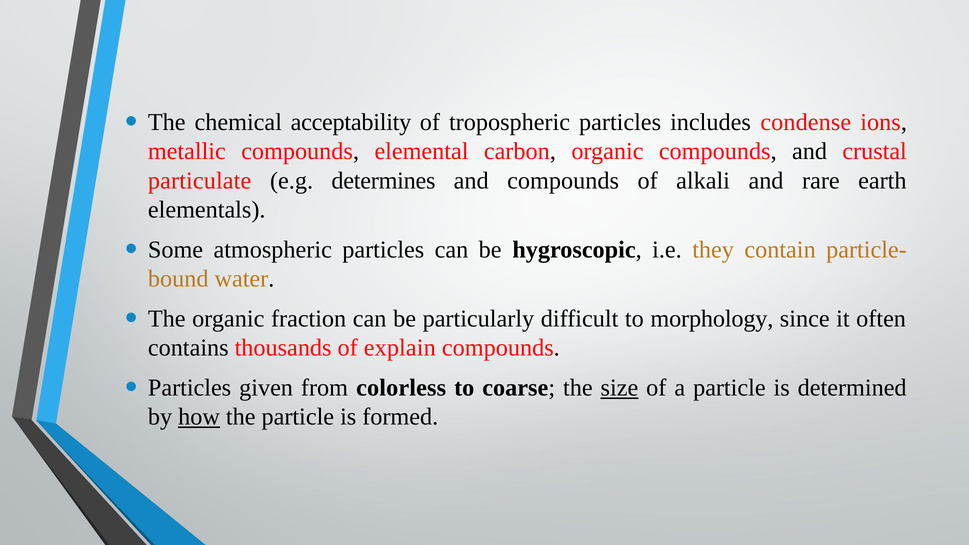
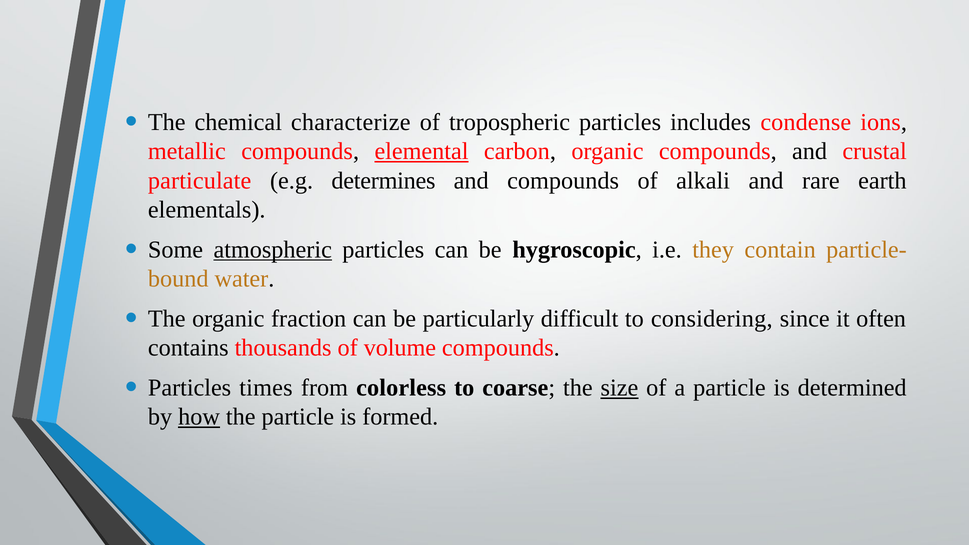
acceptability: acceptability -> characterize (351, 122)
elemental underline: none -> present (421, 151)
atmospheric underline: none -> present (273, 250)
morphology: morphology -> considering (712, 319)
explain: explain -> volume (400, 348)
given: given -> times (266, 388)
